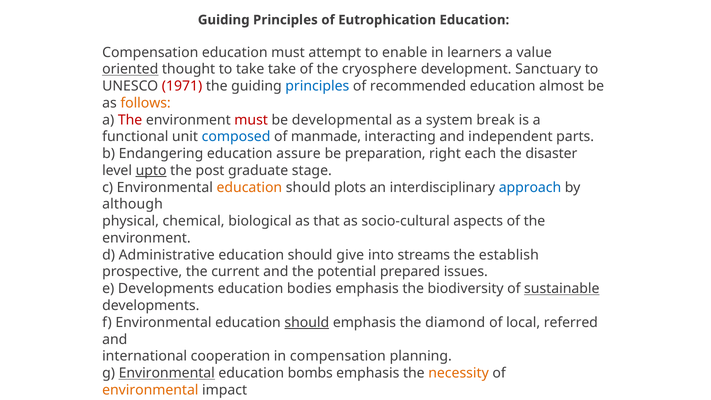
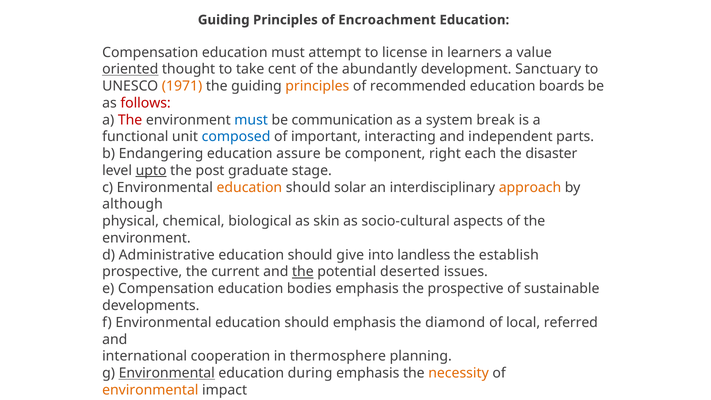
Eutrophication: Eutrophication -> Encroachment (387, 20)
enable: enable -> license (405, 52)
take take: take -> cent (282, 69)
cryosphere: cryosphere -> abundantly (380, 69)
1971 colour: red -> orange (182, 86)
principles colour: blue -> orange (317, 86)
almost: almost -> boards (562, 86)
follows colour: orange -> red (146, 103)
must colour: red -> blue (251, 120)
be developmental: developmental -> communication (342, 120)
manmade: manmade -> important (326, 137)
preparation: preparation -> component (385, 154)
plots: plots -> solar (350, 187)
approach colour: blue -> orange (530, 187)
that: that -> skin (327, 221)
streams: streams -> landless (424, 255)
the underline: none -> present (303, 272)
prepared: prepared -> deserted (410, 272)
e Developments: Developments -> Compensation (166, 289)
the biodiversity: biodiversity -> prospective (466, 289)
sustainable underline: present -> none (562, 289)
should underline: present -> none (307, 322)
in compensation: compensation -> thermosphere (338, 356)
bombs: bombs -> during (310, 373)
